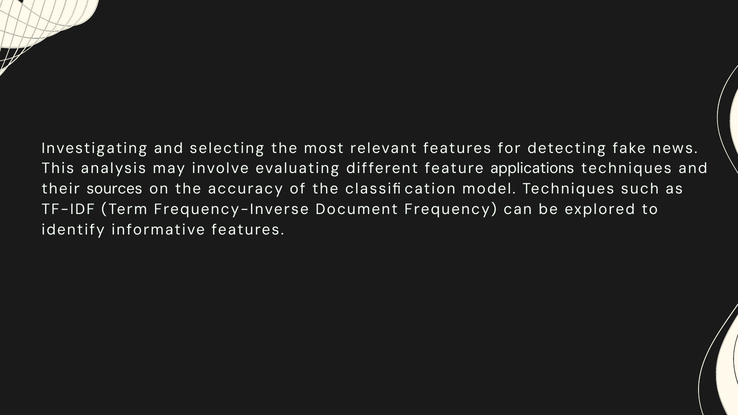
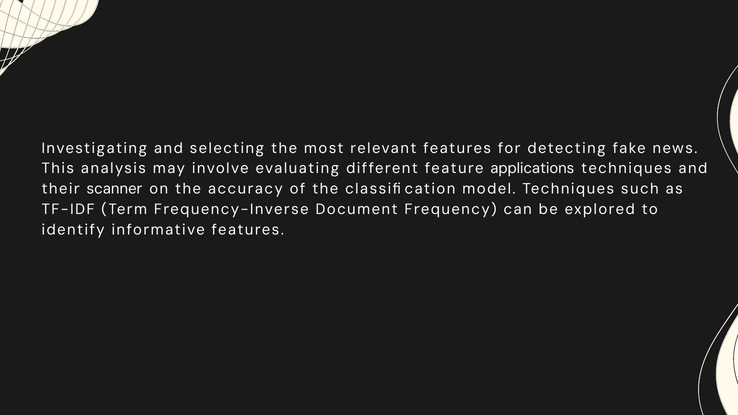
sources: sources -> scanner (114, 189)
